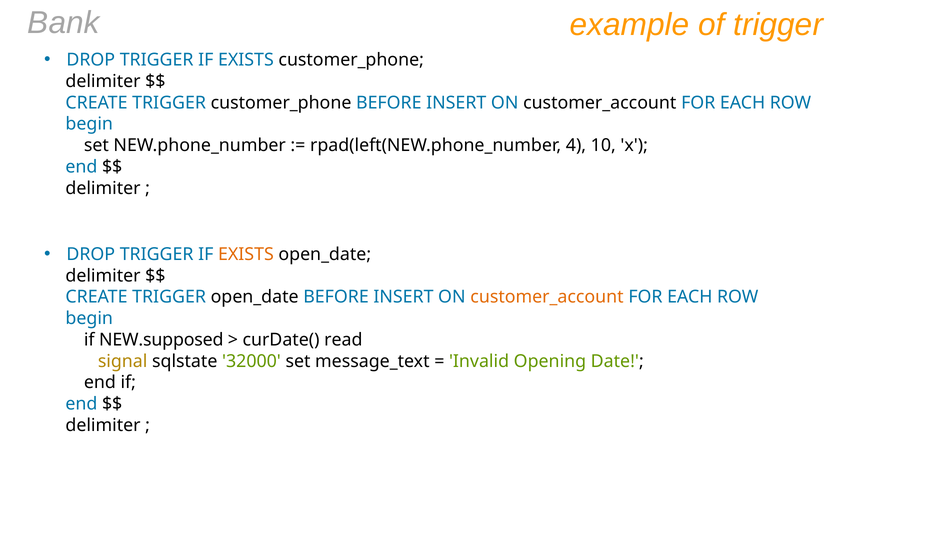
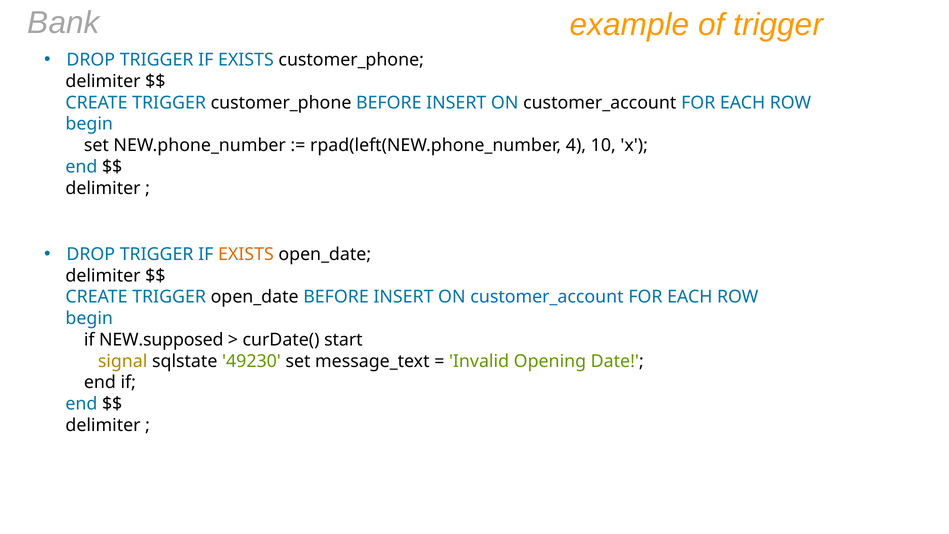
customer_account colour: orange -> blue (547, 297)
read: read -> start (343, 340)
32000: 32000 -> 49230 (251, 361)
